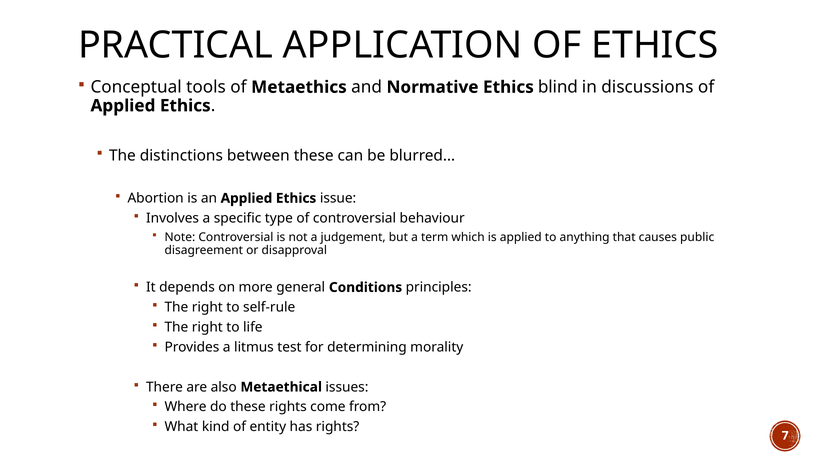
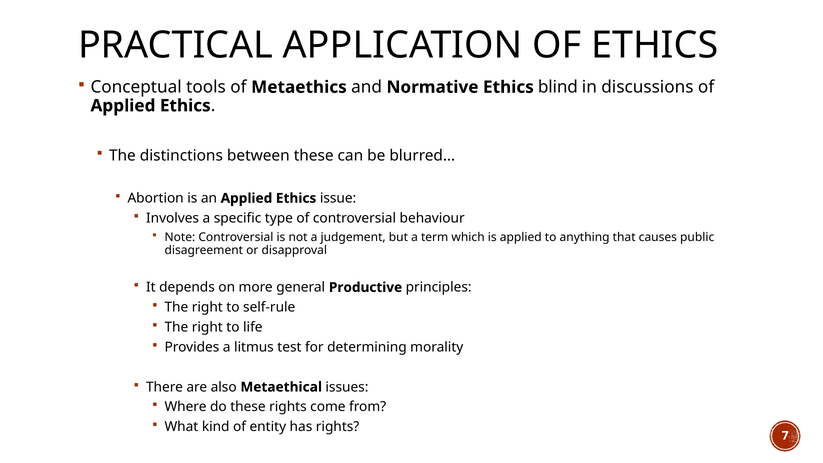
Conditions: Conditions -> Productive (366, 287)
